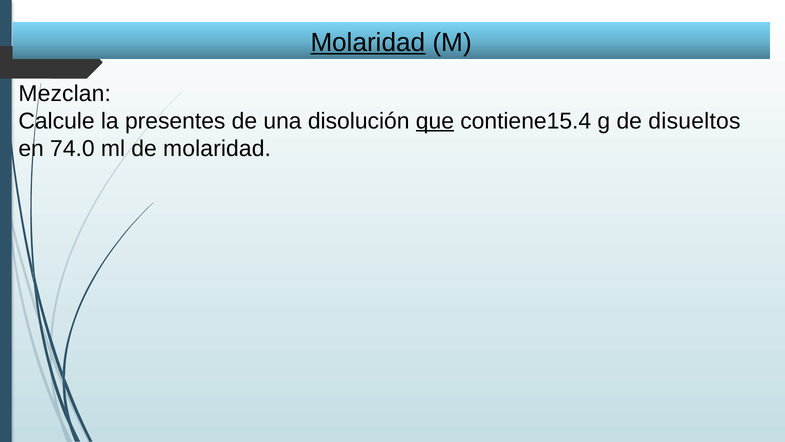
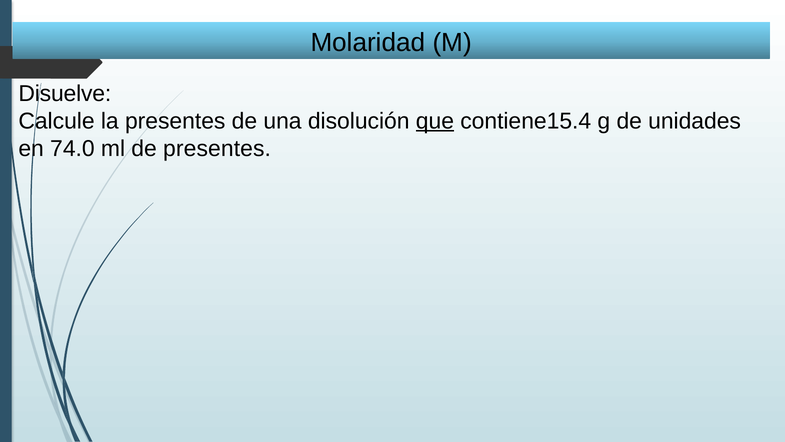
Molaridad underline: present -> none (368, 42)
Mezclan: Mezclan -> Disuelve (65, 93)
disueltos: disueltos -> unidades (695, 121)
de molaridad: molaridad -> presentes (217, 148)
